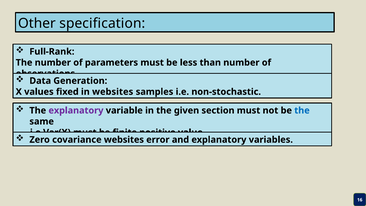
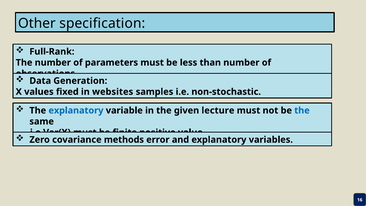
explanatory colour: purple -> blue (76, 110)
section: section -> lecture (218, 110)
covariance websites: websites -> methods (124, 140)
